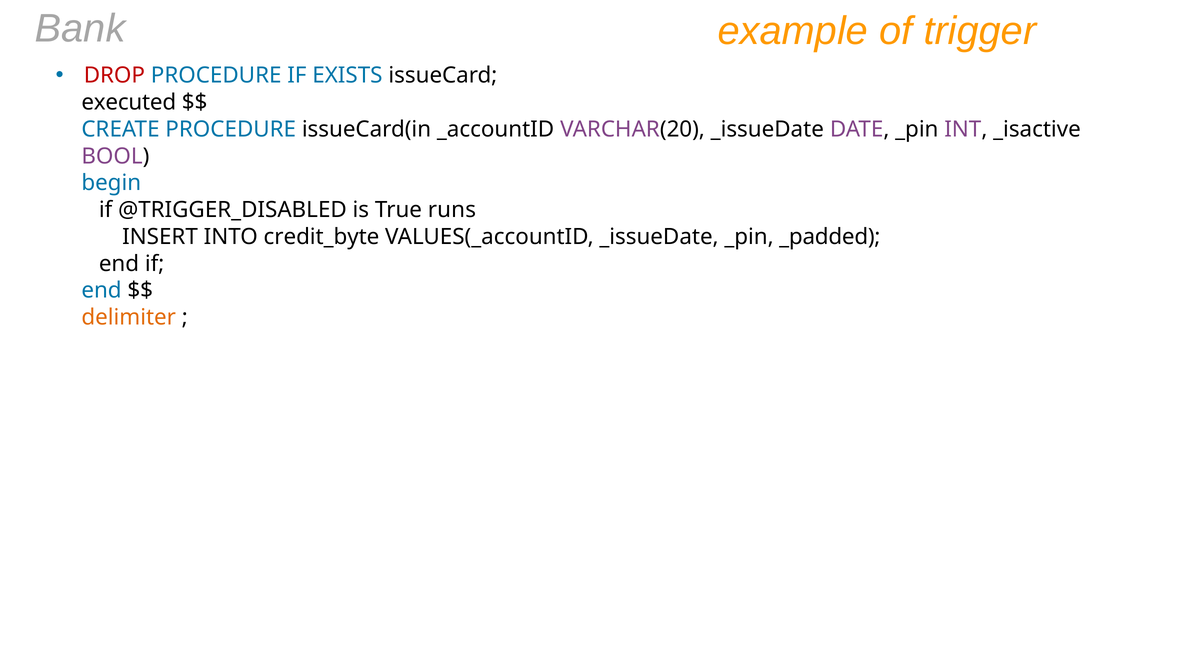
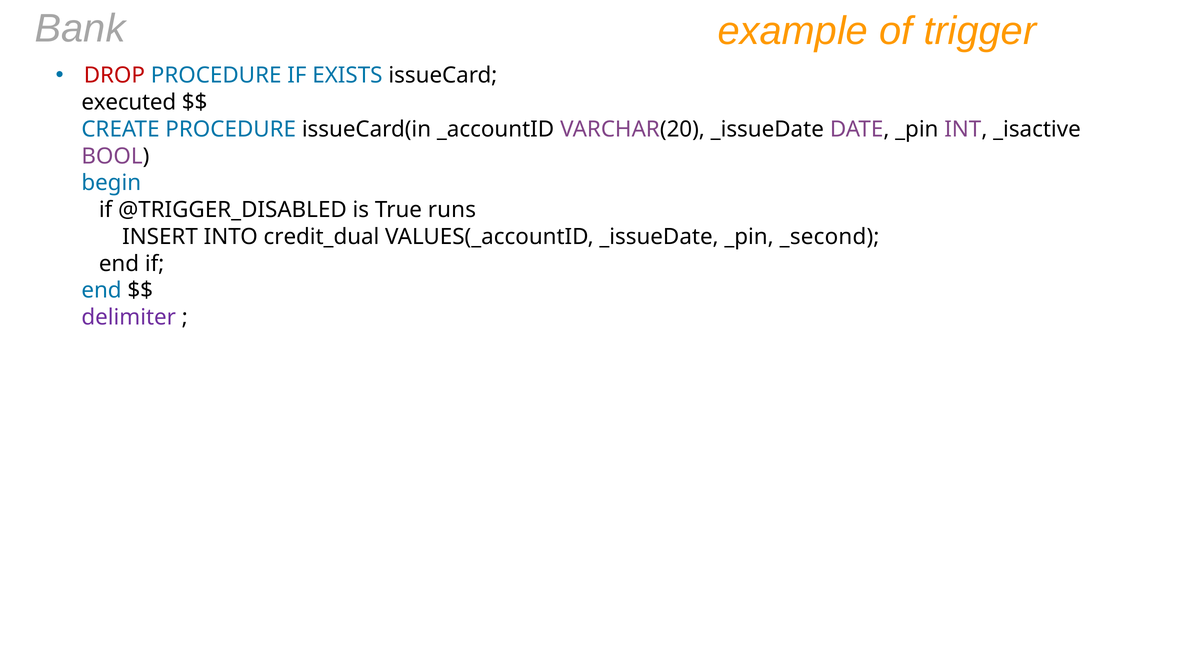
credit_byte: credit_byte -> credit_dual (321, 237)
_padded: _padded -> _second (830, 237)
delimiter colour: orange -> purple (129, 317)
